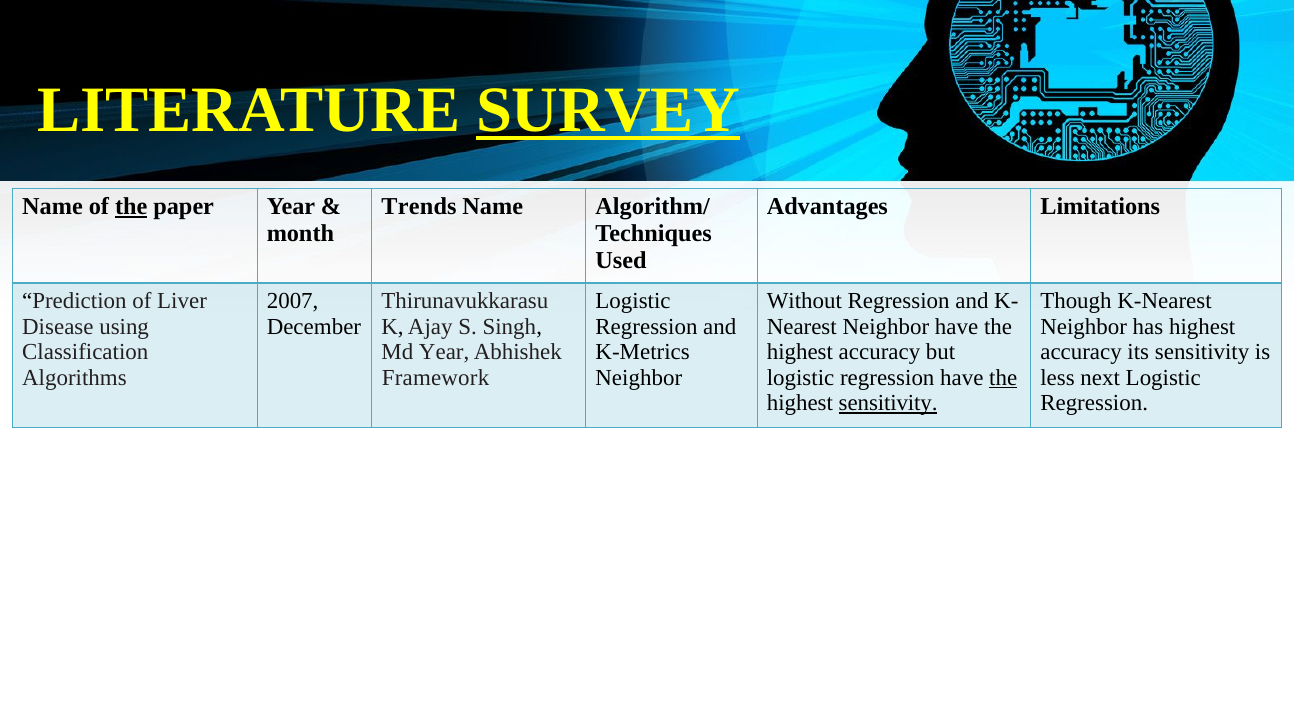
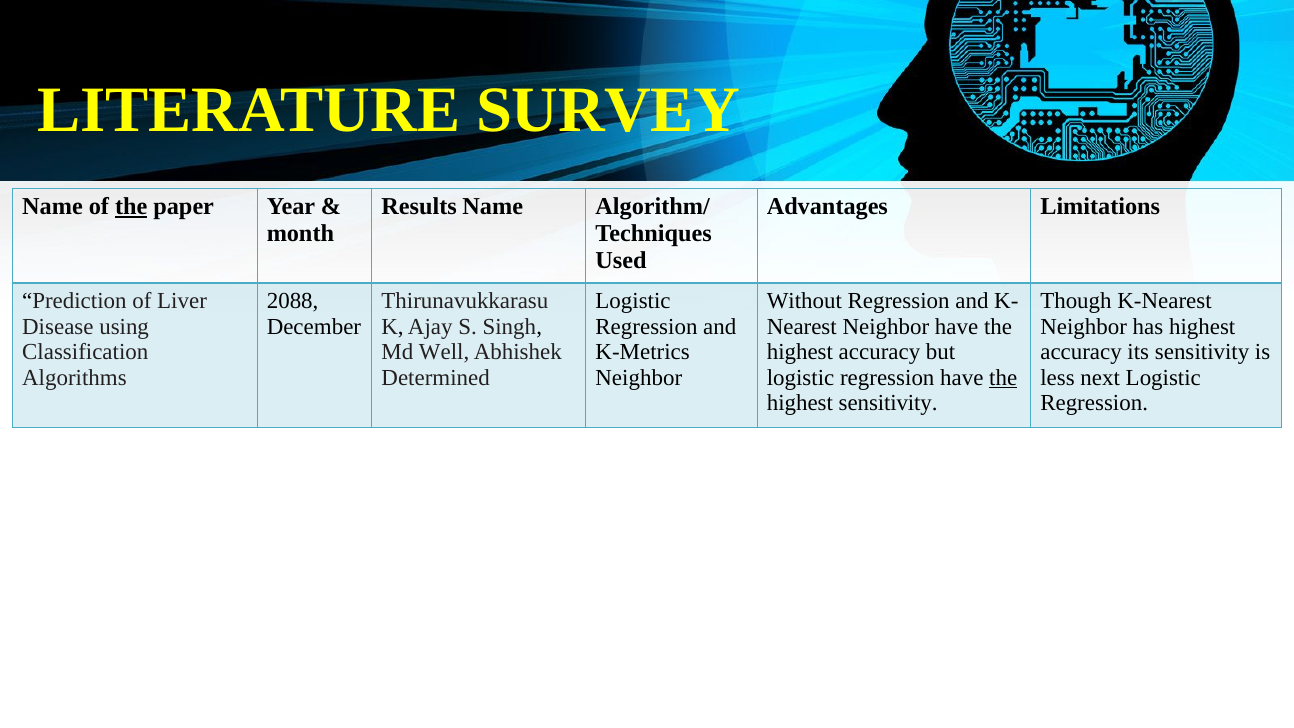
SURVEY underline: present -> none (608, 110)
Trends: Trends -> Results (419, 207)
2007: 2007 -> 2088 (293, 301)
Md Year: Year -> Well (444, 352)
Framework: Framework -> Determined (436, 378)
sensitivity underline: present -> none (888, 403)
